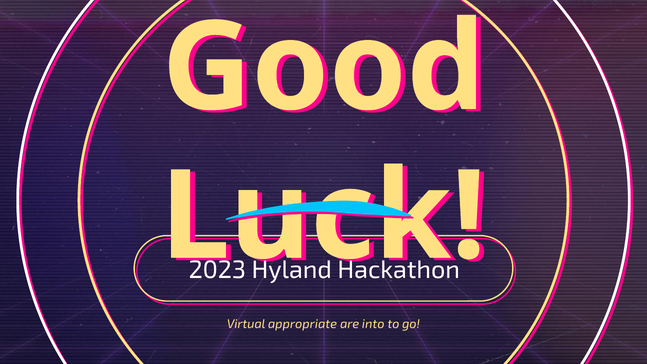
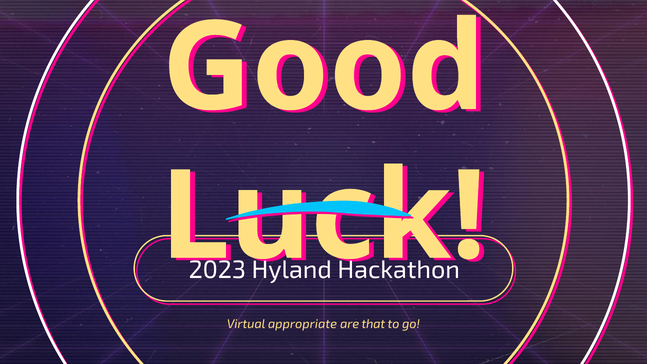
into: into -> that (373, 324)
